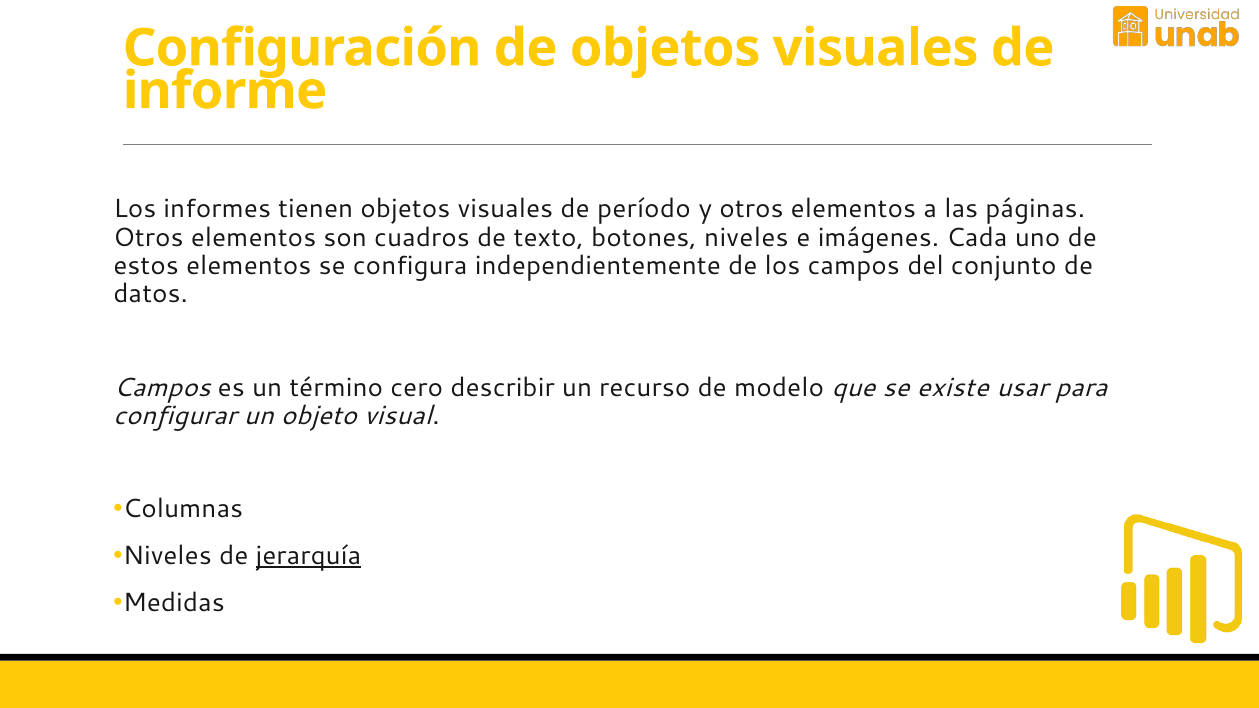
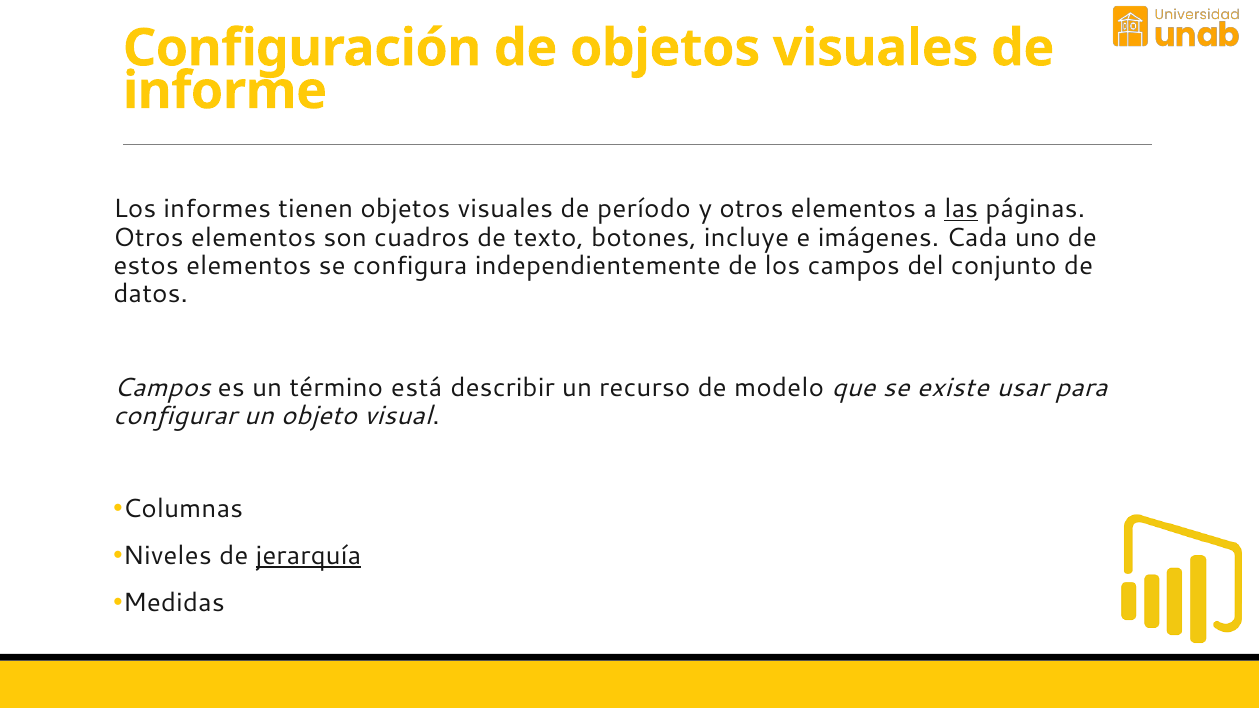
las underline: none -> present (961, 209)
botones niveles: niveles -> incluye (747, 238)
cero: cero -> está (417, 388)
